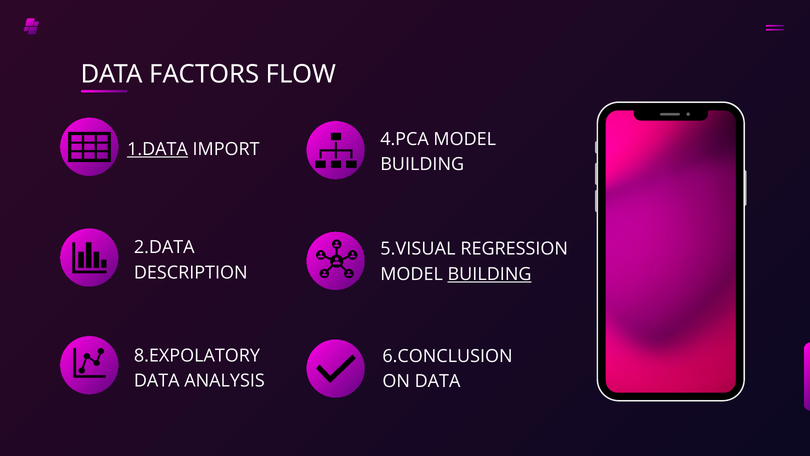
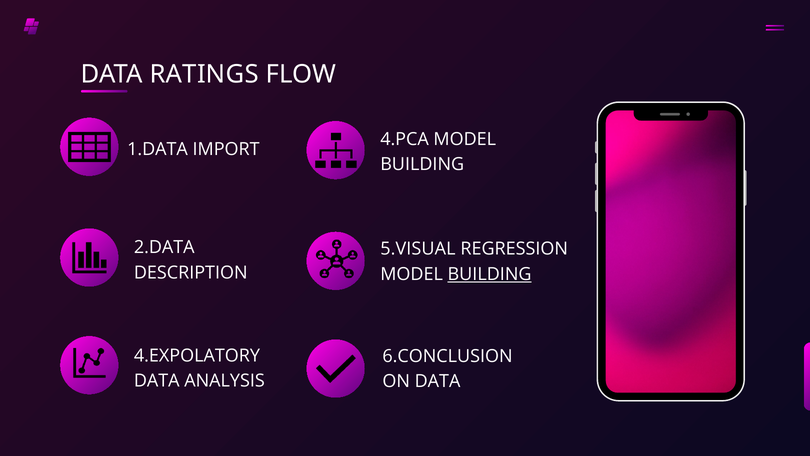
FACTORS: FACTORS -> RATINGS (204, 74)
1.DATA underline: present -> none (158, 149)
8.EXPOLATORY: 8.EXPOLATORY -> 4.EXPOLATORY (197, 355)
